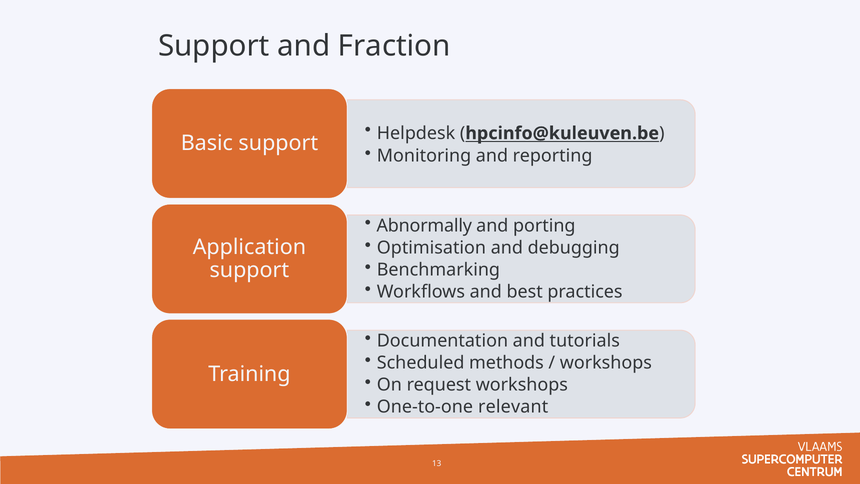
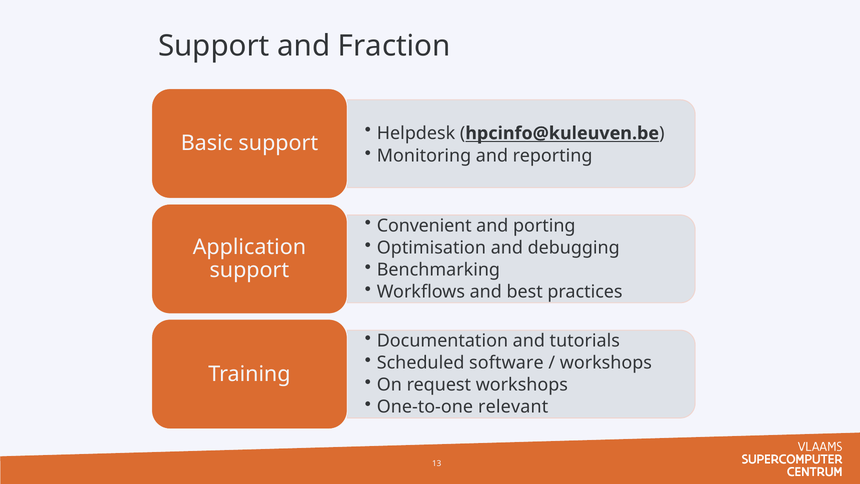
Abnormally: Abnormally -> Convenient (424, 226)
methods: methods -> software (506, 363)
